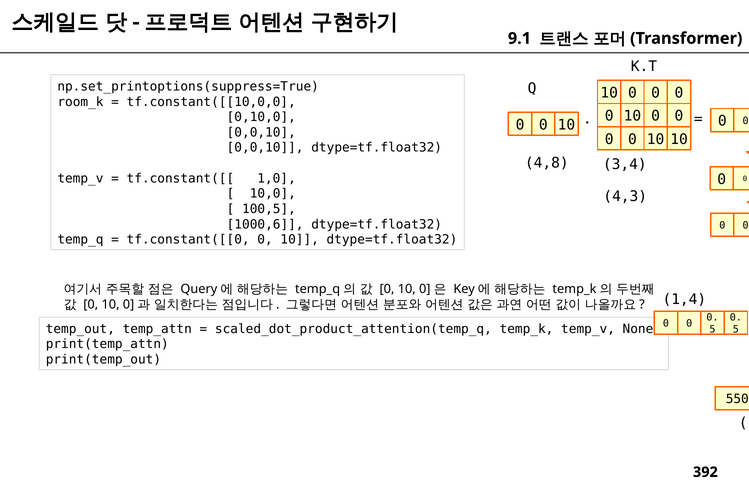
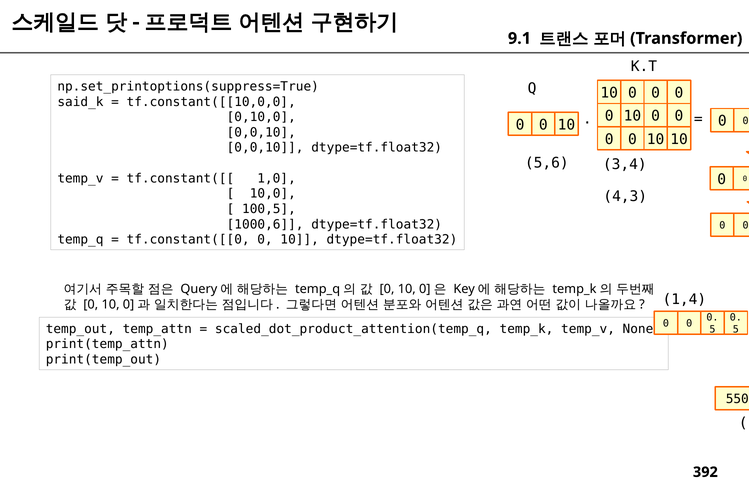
room_k: room_k -> said_k (80, 102)
4,8: 4,8 -> 5,6 (547, 163)
